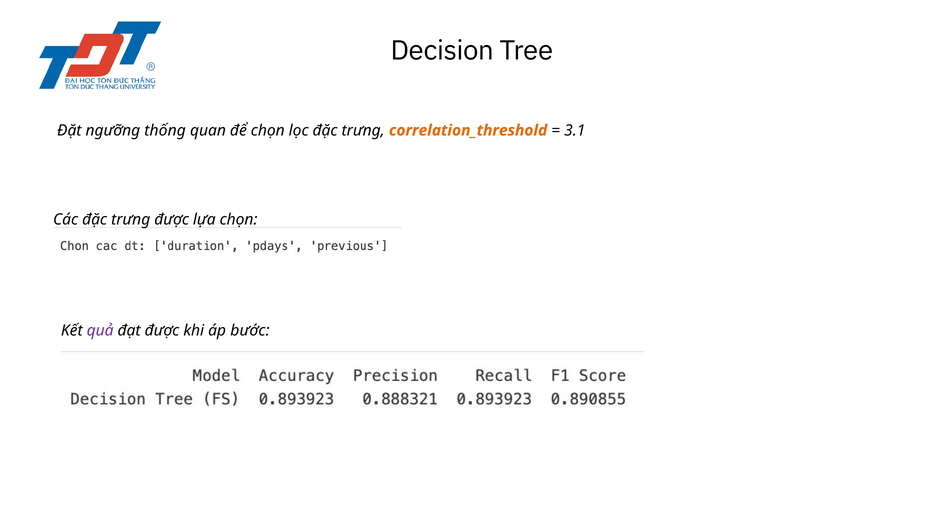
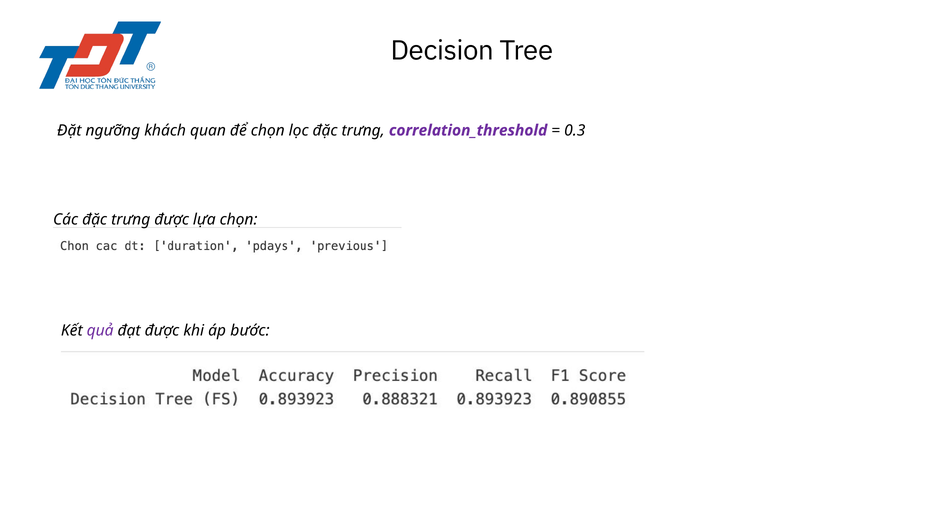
thống: thống -> khách (165, 130)
correlation_threshold colour: orange -> purple (468, 130)
3.1: 3.1 -> 0.3 (575, 130)
